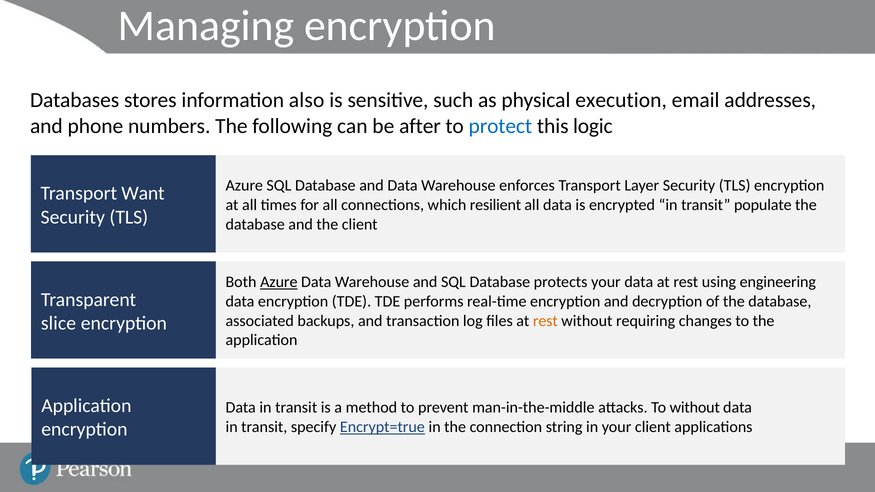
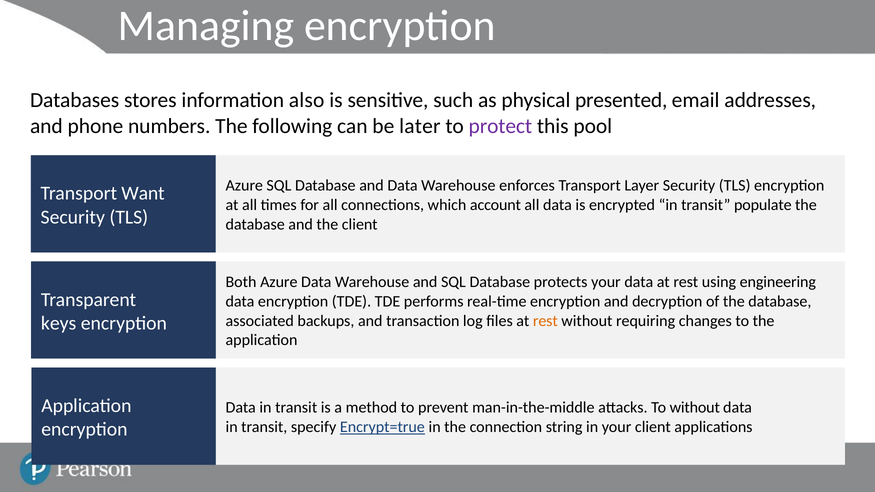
execution: execution -> presented (621, 100)
after: after -> later (420, 126)
protect colour: blue -> purple (500, 126)
logic: logic -> pool (593, 126)
resilient: resilient -> account (495, 205)
Azure underline: present -> none (279, 282)
slice: slice -> keys (59, 323)
